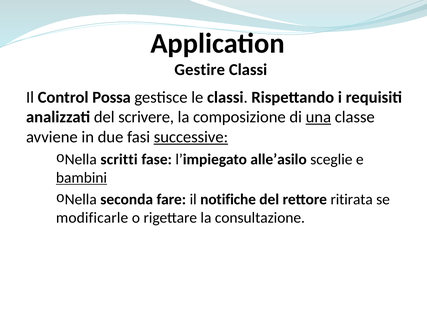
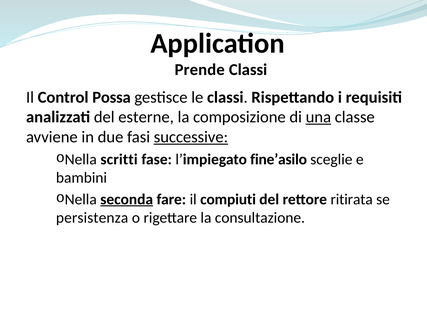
Gestire: Gestire -> Prende (200, 70)
scrivere: scrivere -> esterne (146, 117)
alle’asilo: alle’asilo -> fine’asilo (279, 159)
bambini underline: present -> none (81, 178)
seconda underline: none -> present (127, 199)
notifiche: notifiche -> compiuti (228, 199)
modificarle: modificarle -> persistenza (92, 218)
